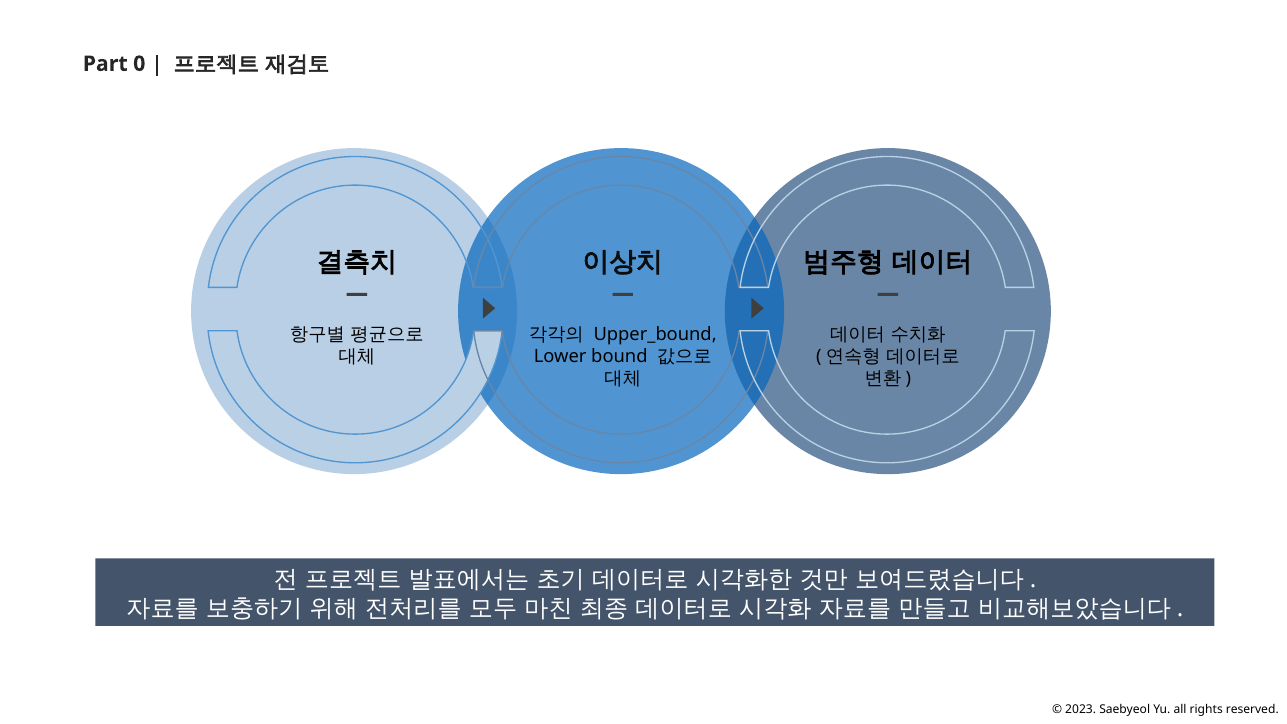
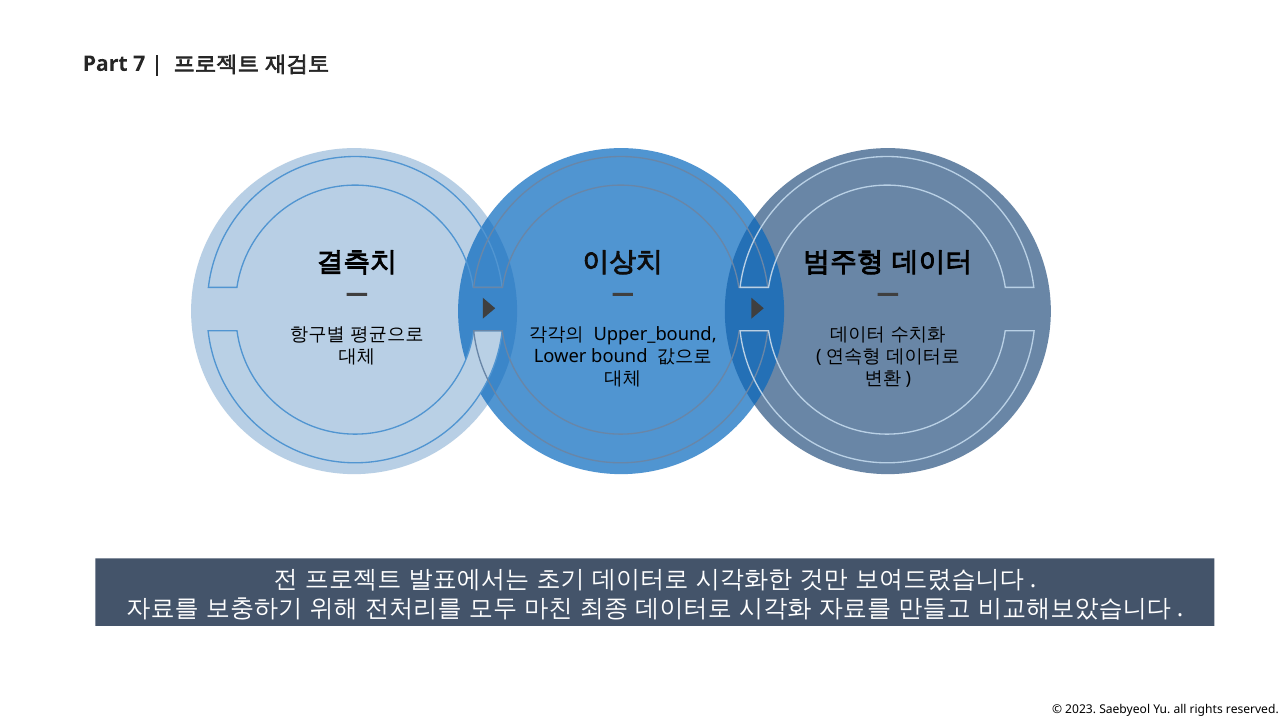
0: 0 -> 7 (139, 64)
